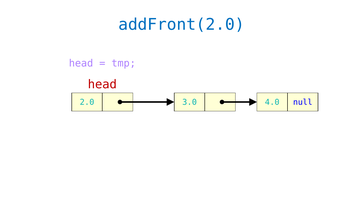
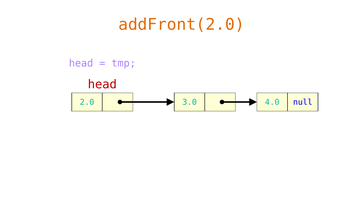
addFront(2.0 colour: blue -> orange (181, 24)
